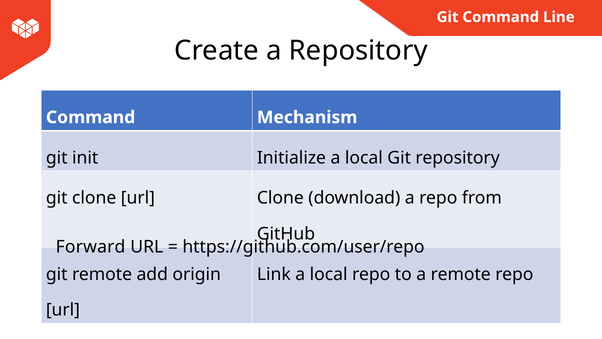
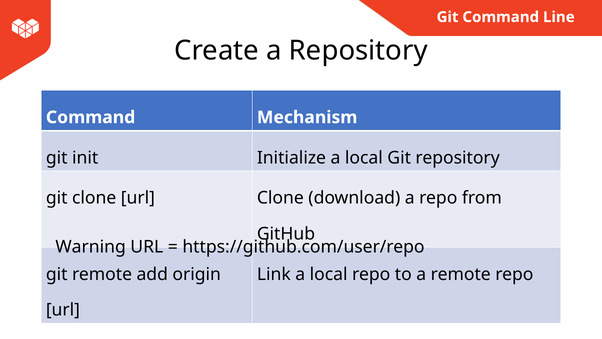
Forward: Forward -> Warning (91, 247)
